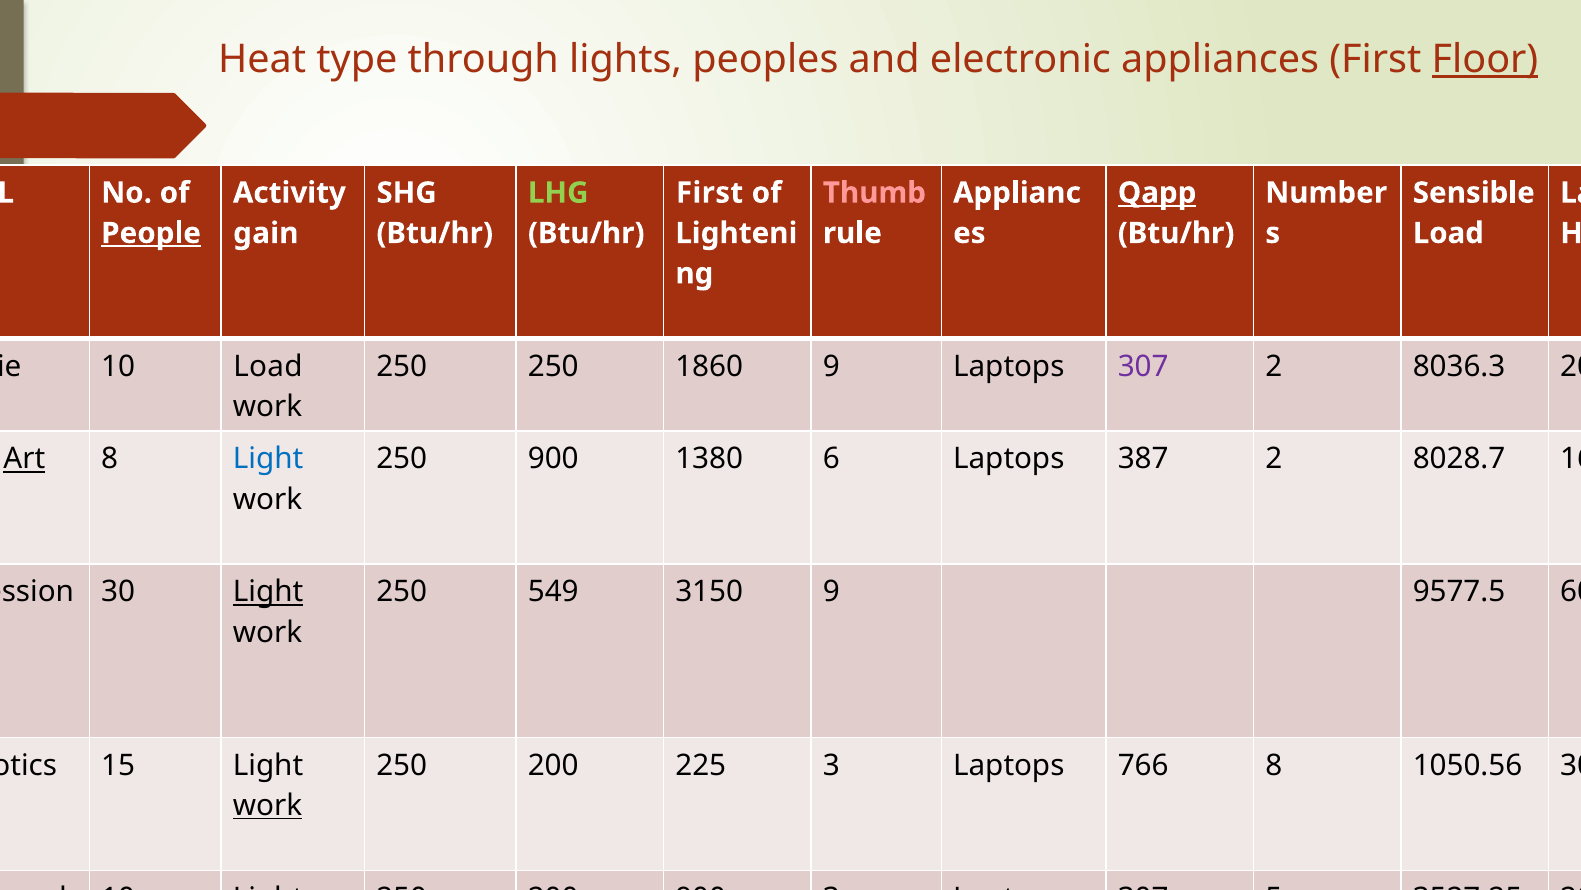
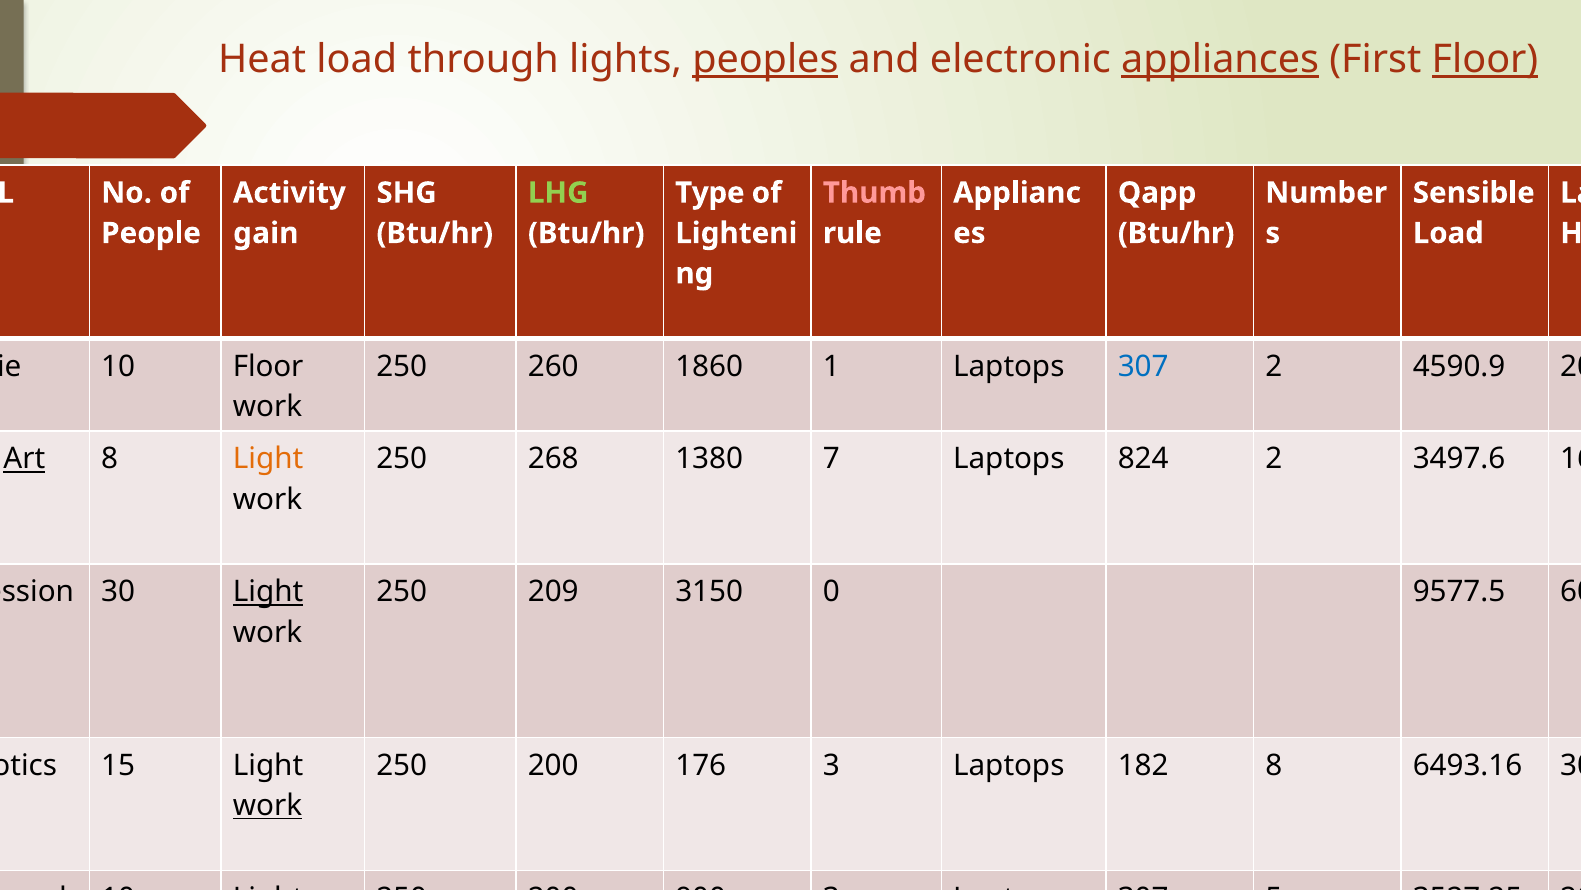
Heat type: type -> load (357, 59)
peoples underline: none -> present (765, 59)
appliances underline: none -> present (1220, 59)
First: First -> Type (710, 193)
Qapp underline: present -> none (1157, 193)
People underline: present -> none (151, 233)
10 Load: Load -> Floor (268, 366)
250 250: 250 -> 260 (553, 366)
1860 9: 9 -> 1 (831, 366)
307 colour: purple -> blue (1143, 366)
8036.3: 8036.3 -> 4590.9 (1459, 366)
Light colour: blue -> orange (268, 459)
250 900: 900 -> 268 (553, 459)
6: 6 -> 7 (831, 459)
387: 387 -> 824 (1143, 459)
8028.7: 8028.7 -> 3497.6 (1459, 459)
549: 549 -> 209 (553, 591)
3150 9: 9 -> 0 (831, 591)
225: 225 -> 176 (701, 765)
766: 766 -> 182 (1143, 765)
1050.56: 1050.56 -> 6493.16 (1468, 765)
